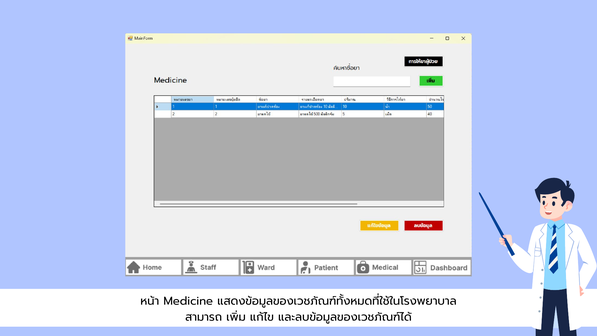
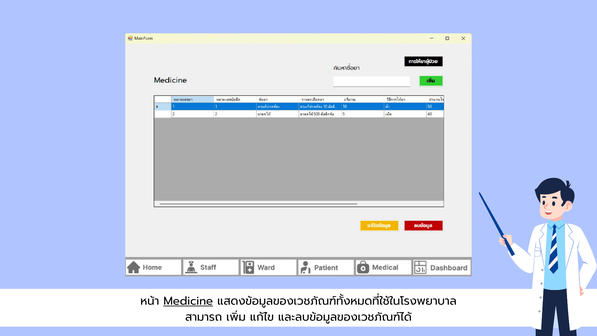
Medicine underline: none -> present (188, 301)
